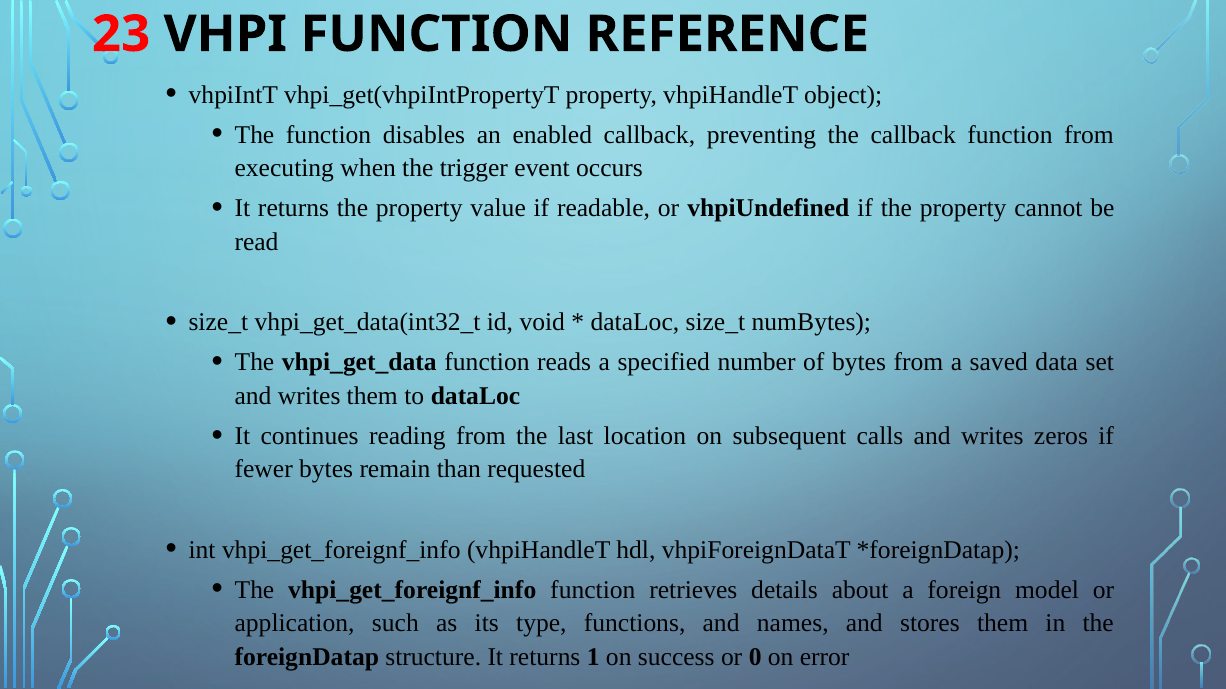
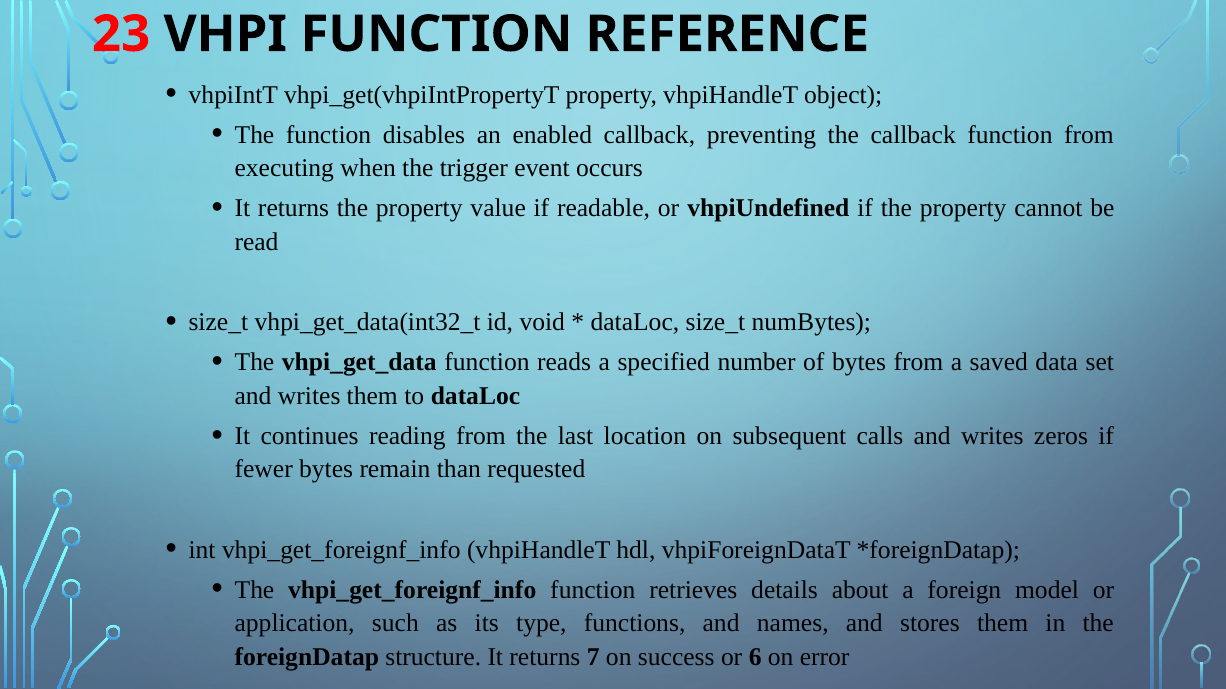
1: 1 -> 7 (593, 658)
0: 0 -> 6 (755, 658)
